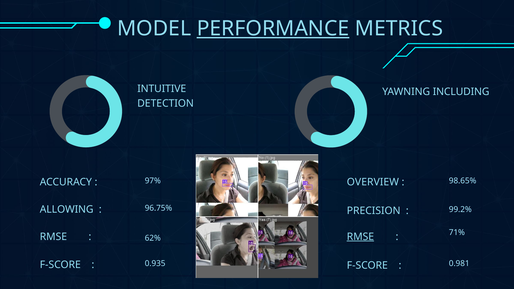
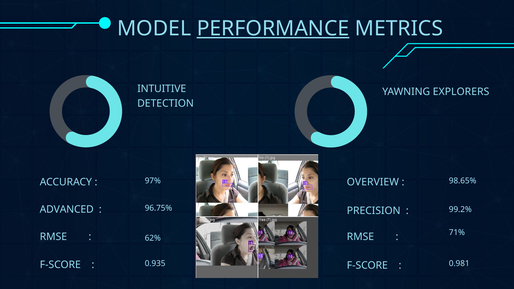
INCLUDING: INCLUDING -> EXPLORERS (461, 92)
ALLOWING: ALLOWING -> ADVANCED (67, 210)
RMSE underline: present -> none (360, 237)
